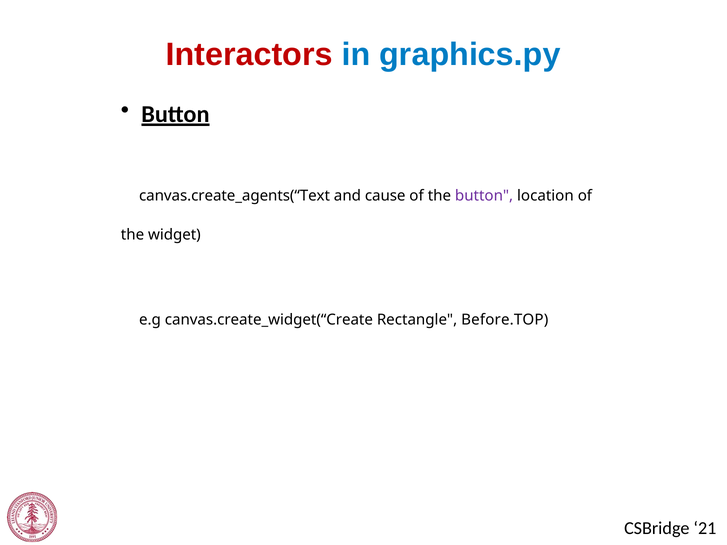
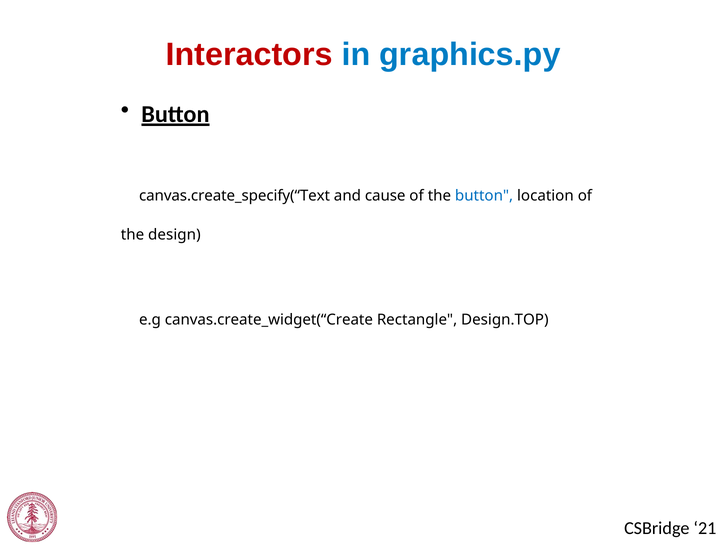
canvas.create_agents(“Text: canvas.create_agents(“Text -> canvas.create_specify(“Text (235, 196)
button colour: purple -> blue (484, 196)
widget: widget -> design (174, 235)
Before.TOP: Before.TOP -> Design.TOP (505, 320)
